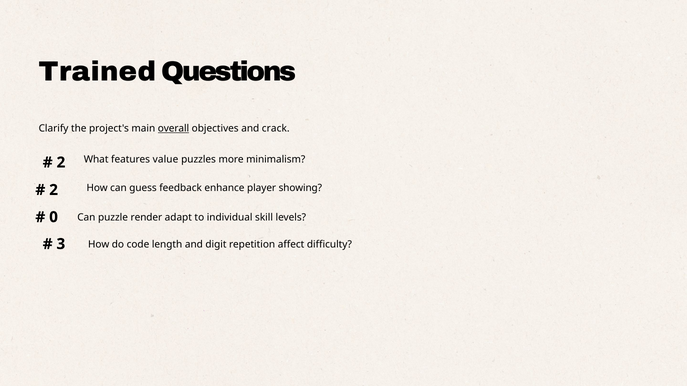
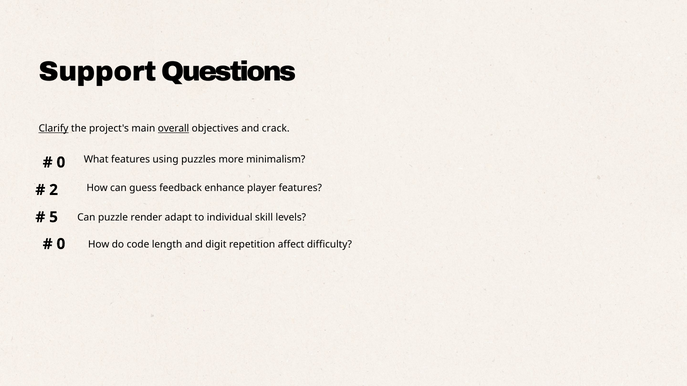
Trained: Trained -> Support (98, 72)
Clarify underline: none -> present (54, 129)
value: value -> using (166, 160)
2: 2 -> 0 (61, 163)
player showing: showing -> features (300, 188)
0: 0 -> 5 (54, 217)
3: 3 -> 0 (61, 244)
